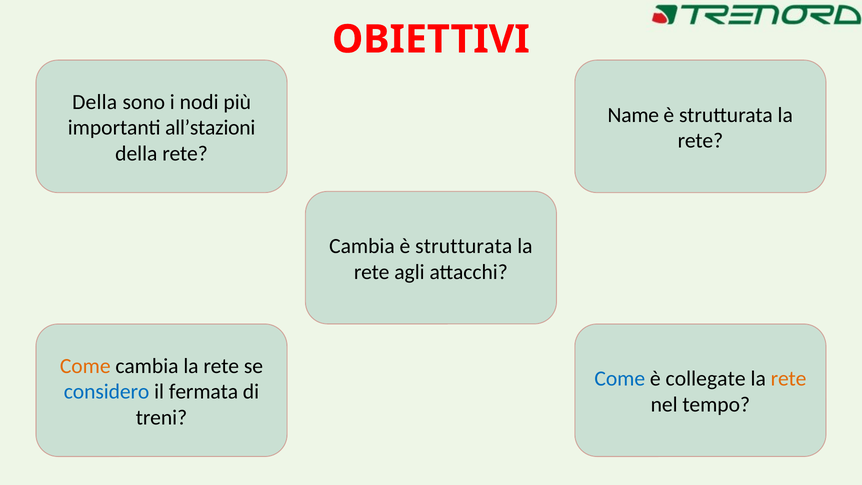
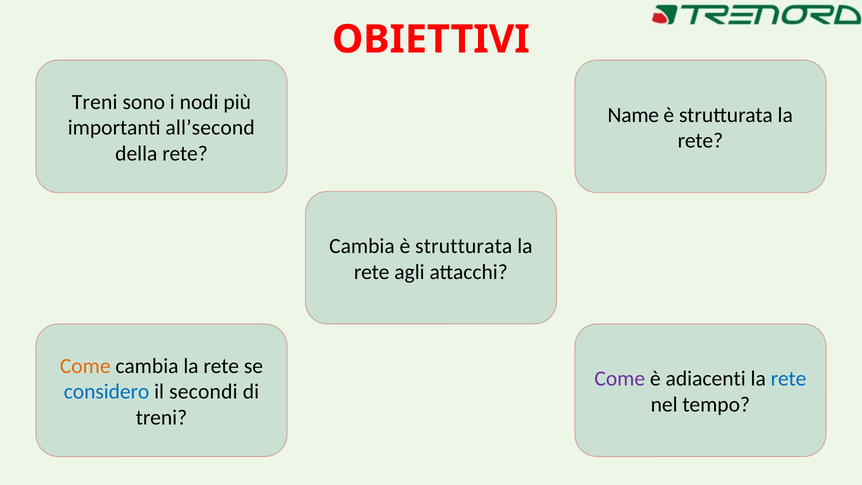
Della: Della -> Treni (95, 102)
all’stazioni: all’stazioni -> all’second (210, 128)
Come colour: blue -> purple (620, 379)
collegate: collegate -> adiacenti (706, 379)
rete colour: orange -> blue (789, 379)
fermata: fermata -> secondi (203, 392)
